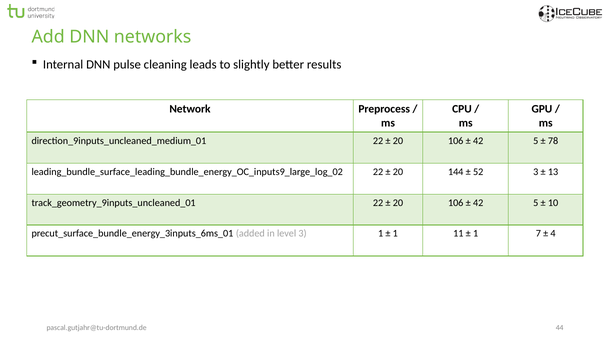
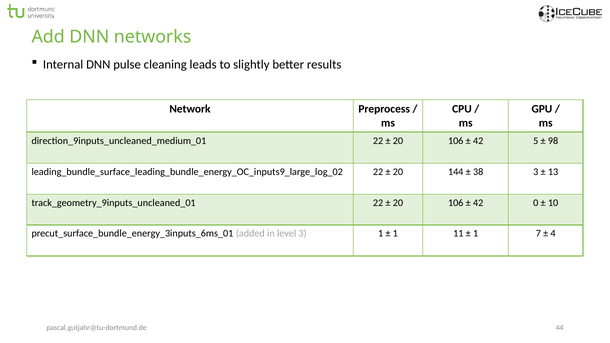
78: 78 -> 98 (553, 141)
52: 52 -> 38 (478, 172)
5: 5 -> 0 (536, 203)
